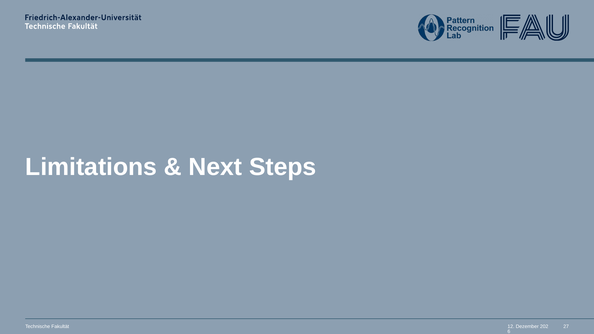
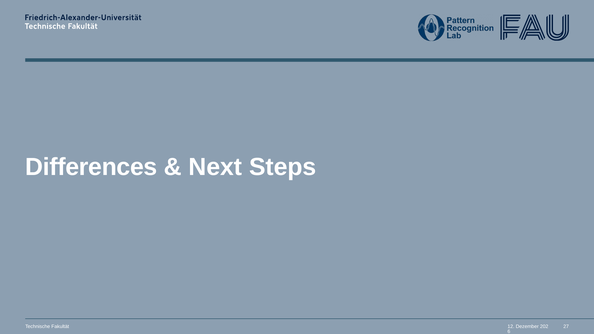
Limitations: Limitations -> Differences (91, 167)
